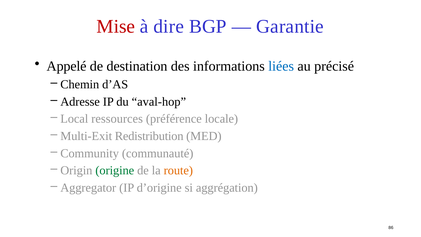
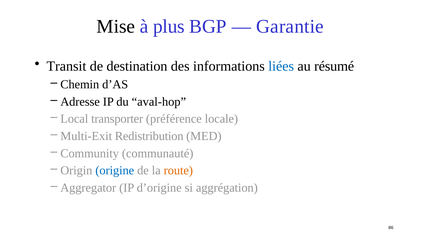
Mise colour: red -> black (116, 26)
dire: dire -> plus (169, 26)
Appelé: Appelé -> Transit (66, 66)
précisé: précisé -> résumé (334, 66)
ressources: ressources -> transporter (117, 119)
origine colour: green -> blue (115, 170)
